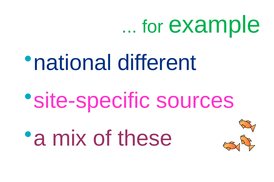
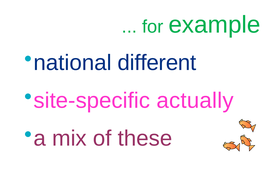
sources: sources -> actually (195, 101)
